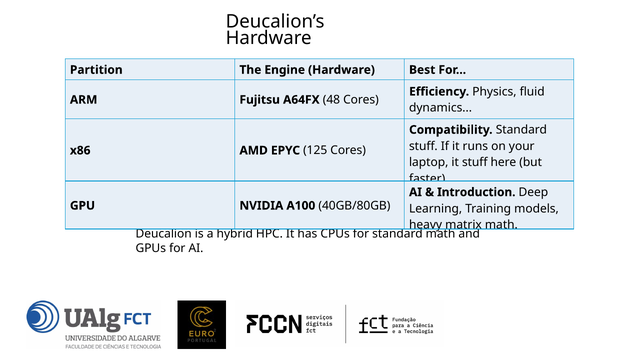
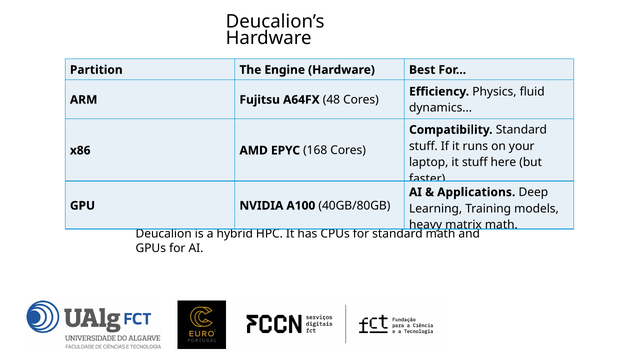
125: 125 -> 168 (315, 150)
Introduction: Introduction -> Applications (476, 192)
